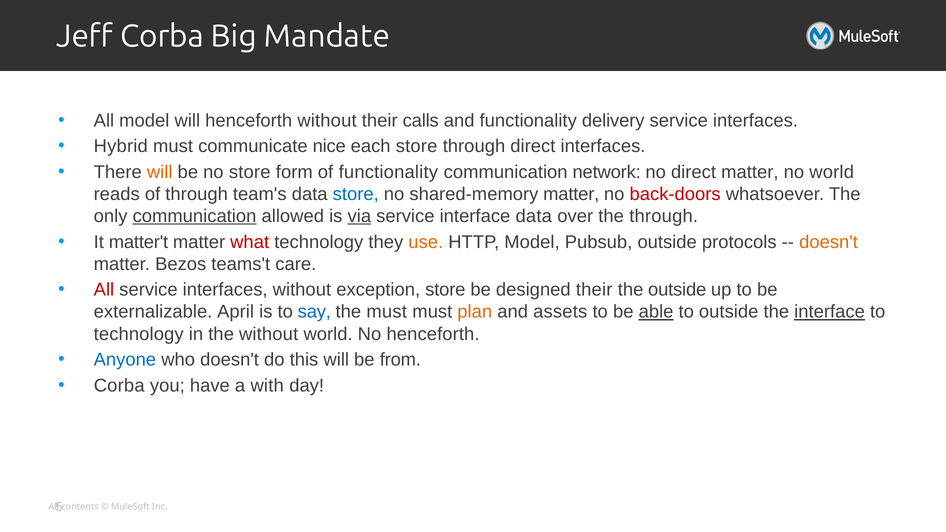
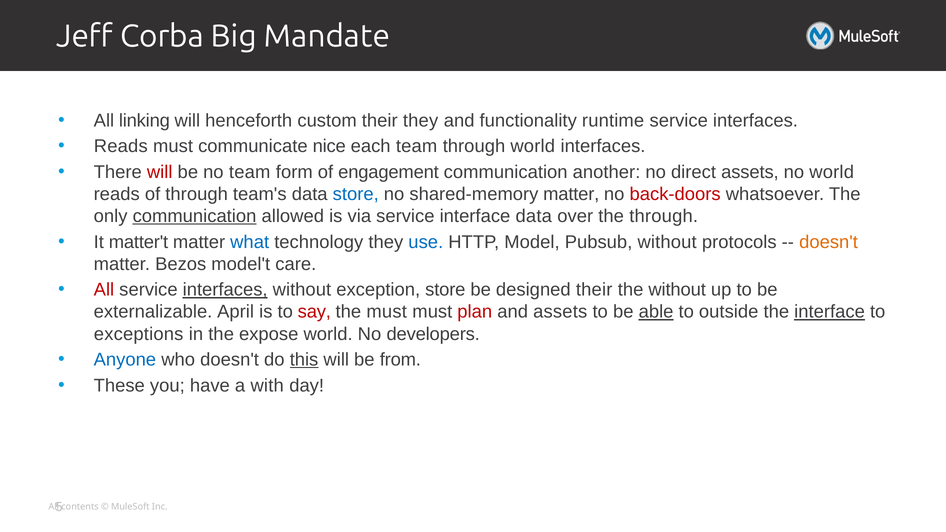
All model: model -> linking (144, 121)
henceforth without: without -> custom (327, 121)
their calls: calls -> they (421, 121)
delivery: delivery -> runtime (613, 121)
Hybrid: Hybrid -> Reads (121, 146)
each store: store -> team (417, 146)
through direct: direct -> world (533, 146)
will colour: orange -> red (160, 172)
no store: store -> team (250, 172)
of functionality: functionality -> engagement (389, 172)
network: network -> another (607, 172)
direct matter: matter -> assets (750, 172)
via underline: present -> none (359, 216)
what colour: red -> blue (250, 242)
use colour: orange -> blue (426, 242)
Pubsub outside: outside -> without (667, 242)
teams't: teams't -> model't (241, 264)
interfaces underline: none -> present (225, 290)
the outside: outside -> without (677, 290)
say colour: blue -> red (314, 312)
plan colour: orange -> red (475, 312)
technology: technology -> exceptions (139, 334)
the without: without -> expose (269, 334)
No henceforth: henceforth -> developers (433, 334)
this underline: none -> present (304, 360)
Corba: Corba -> These (119, 386)
